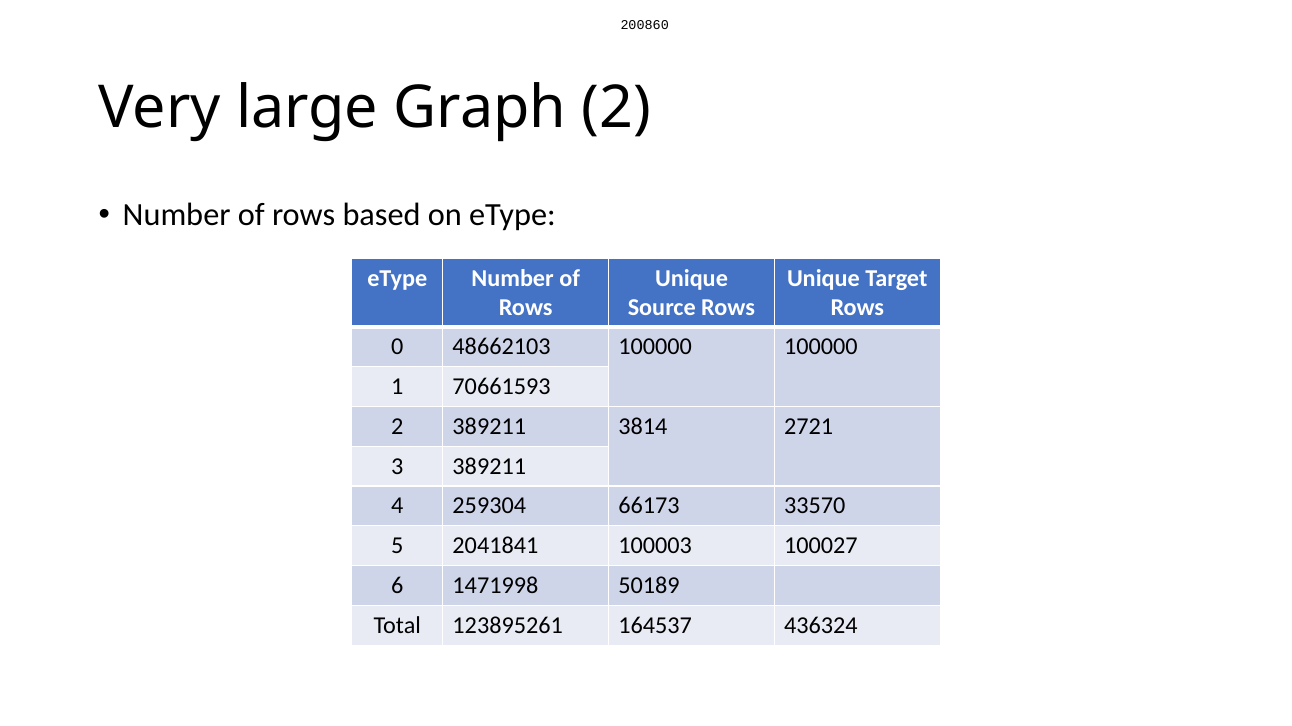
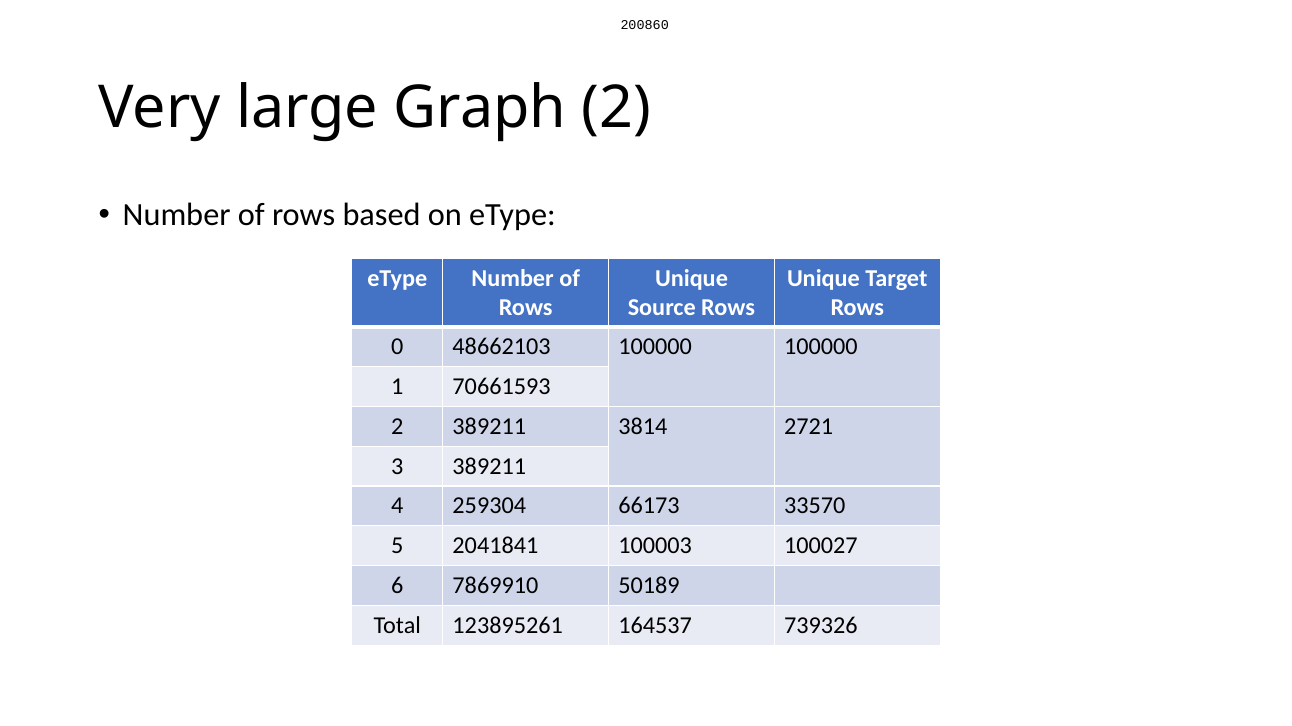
1471998: 1471998 -> 7869910 (495, 586)
436324: 436324 -> 739326 (821, 626)
